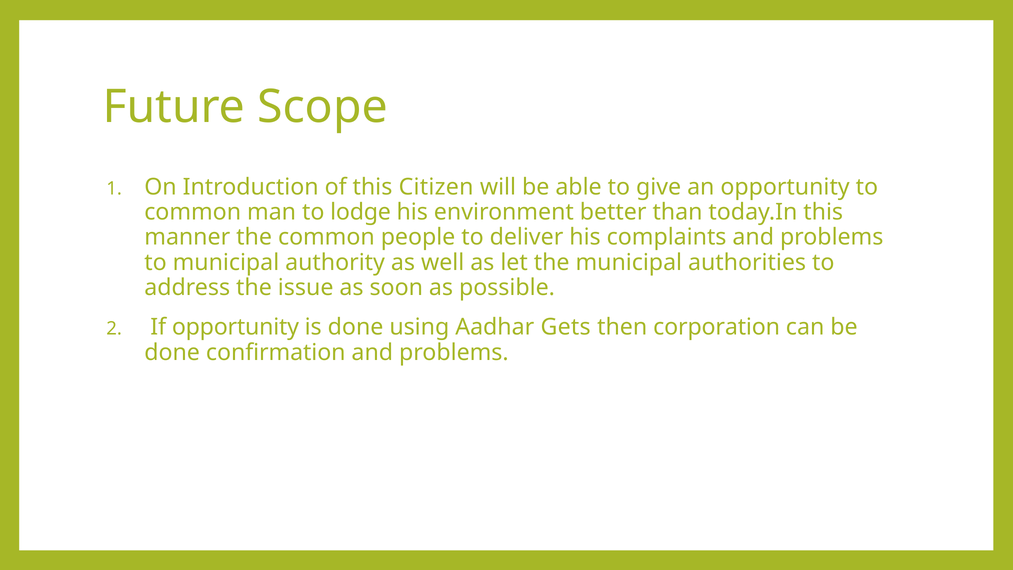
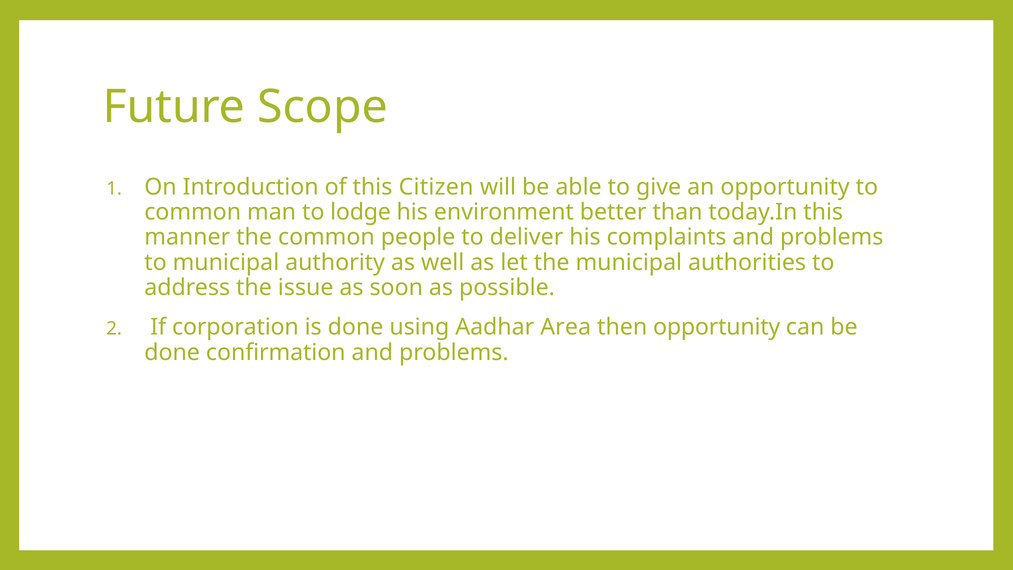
If opportunity: opportunity -> corporation (235, 327)
Gets: Gets -> Area (566, 327)
then corporation: corporation -> opportunity (717, 327)
